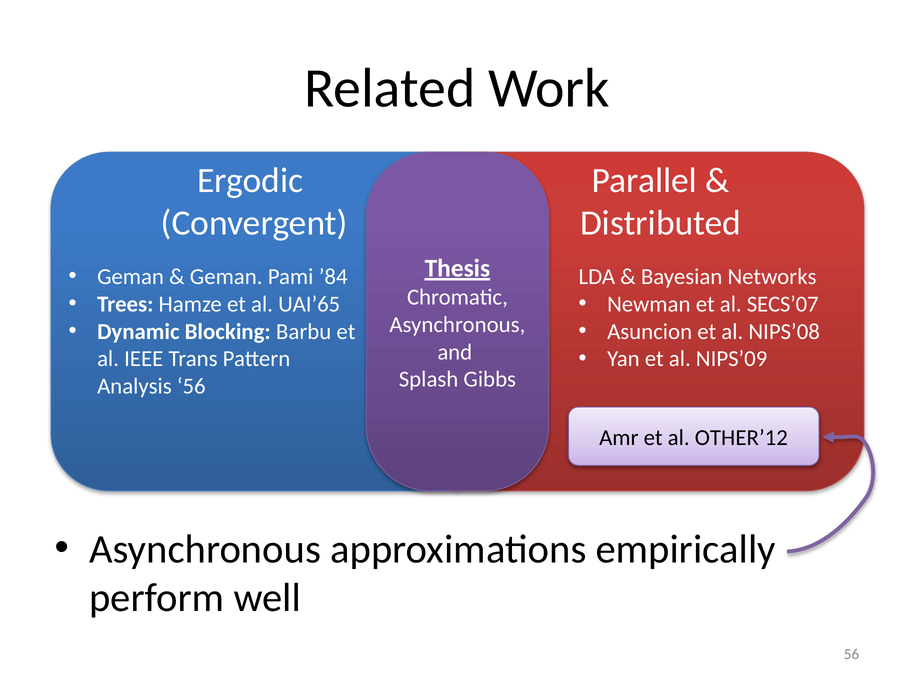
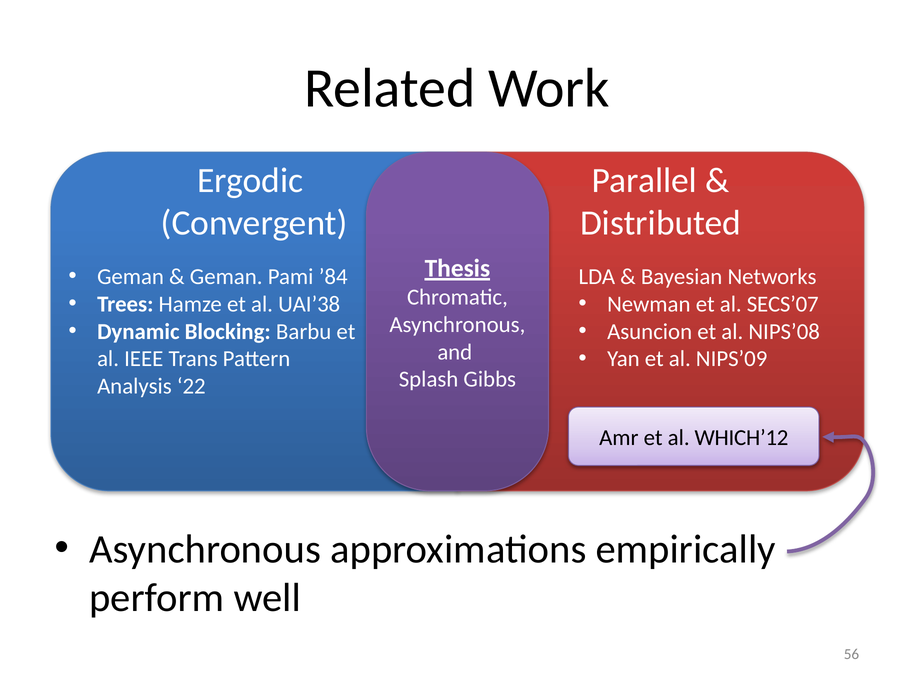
UAI’65: UAI’65 -> UAI’38 (309, 304)
Analysis 56: 56 -> 22 (191, 387)
OTHER’12: OTHER’12 -> WHICH’12 (741, 438)
